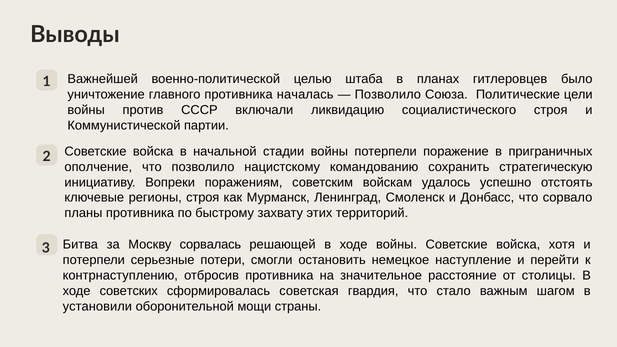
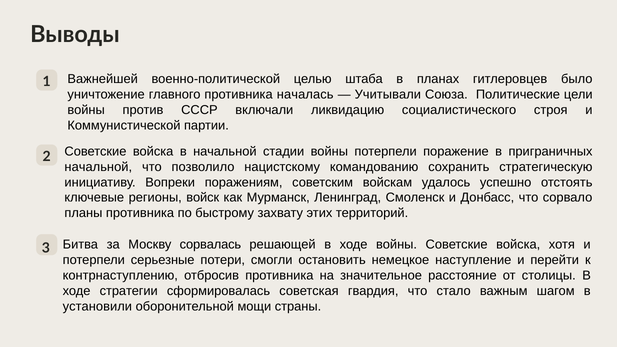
Позволило: Позволило -> Учитывали (388, 95)
ополчение: ополчение -> начальной (98, 167)
регионы строя: строя -> войск (203, 198)
советских: советских -> стратегии (129, 291)
